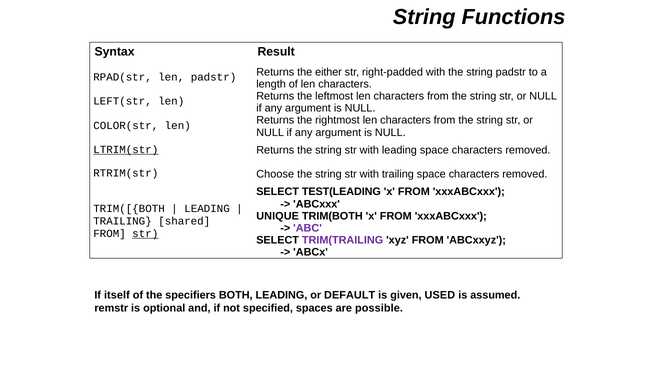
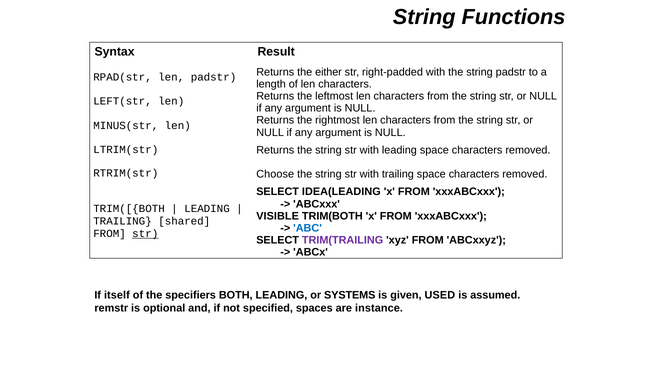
COLOR(str: COLOR(str -> MINUS(str (126, 125)
LTRIM(str underline: present -> none (126, 149)
TEST(LEADING: TEST(LEADING -> IDEA(LEADING (341, 192)
UNIQUE: UNIQUE -> VISIBLE (278, 216)
ABC colour: purple -> blue (308, 228)
DEFAULT: DEFAULT -> SYSTEMS (350, 295)
possible: possible -> instance (379, 308)
